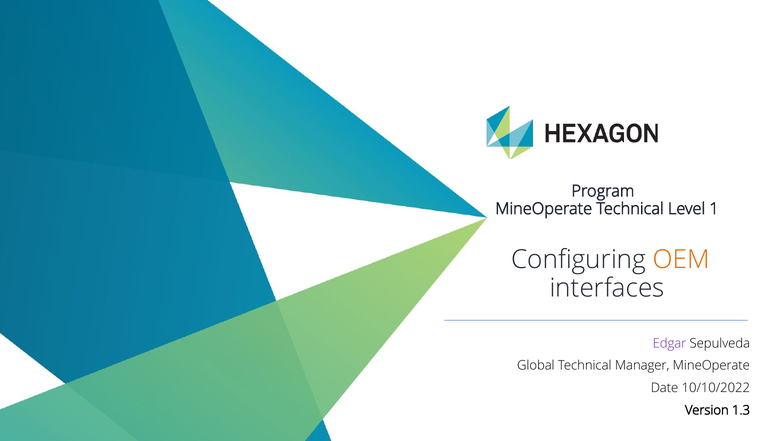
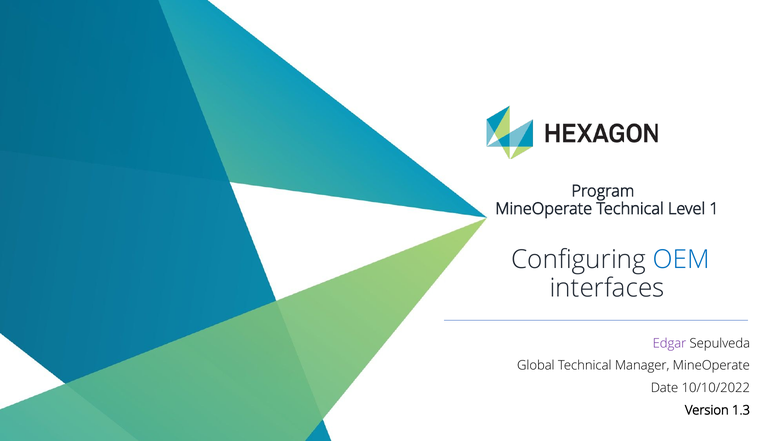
OEM colour: orange -> blue (681, 260)
